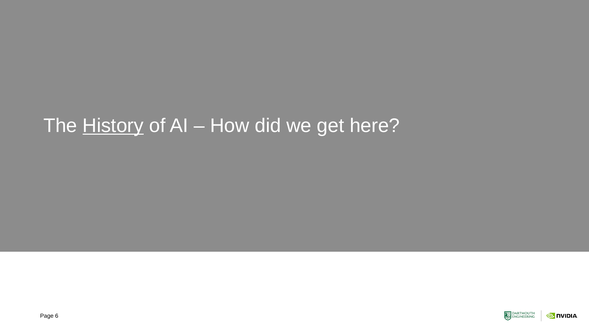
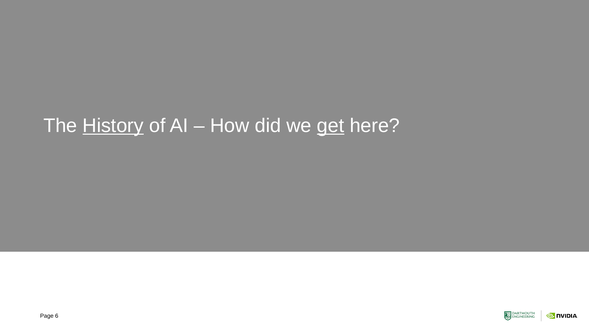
get underline: none -> present (331, 126)
